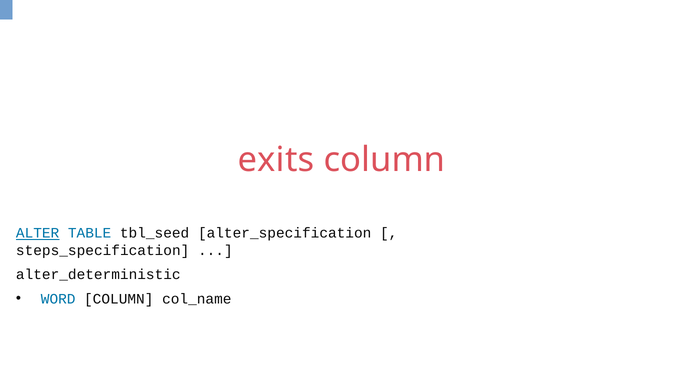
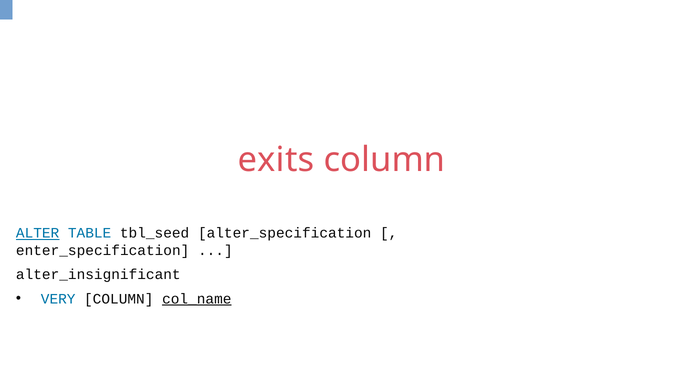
steps_specification: steps_specification -> enter_specification (103, 251)
alter_deterministic: alter_deterministic -> alter_insignificant (98, 275)
WORD: WORD -> VERY (58, 299)
col_name underline: none -> present (197, 299)
